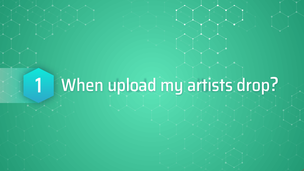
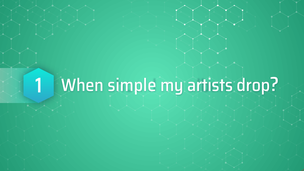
upload: upload -> simple (132, 85)
